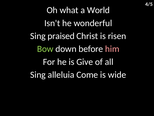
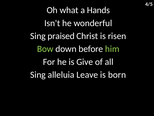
World: World -> Hands (98, 10)
him colour: pink -> light green (112, 49)
Come: Come -> Leave (87, 74)
wide: wide -> born (117, 74)
